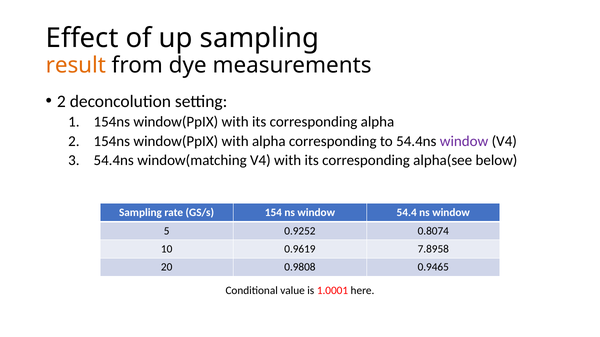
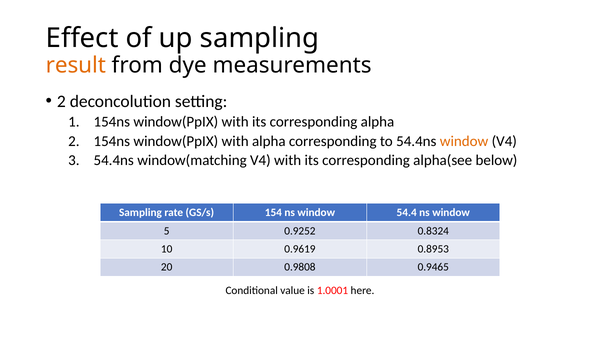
window colour: purple -> orange (464, 141)
0.8074: 0.8074 -> 0.8324 (433, 231)
7.8958: 7.8958 -> 0.8953 (433, 249)
